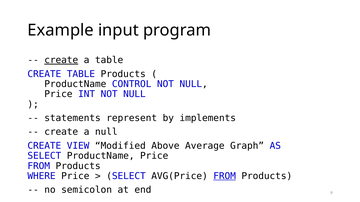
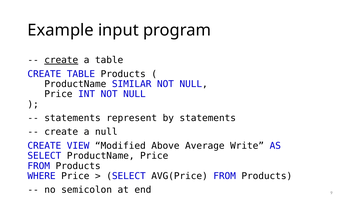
CONTROL: CONTROL -> SIMILAR (132, 84)
by implements: implements -> statements (208, 118)
Graph: Graph -> Write (247, 146)
FROM underline: present -> none (225, 176)
